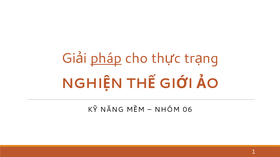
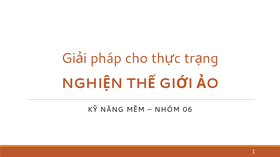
pháp underline: present -> none (106, 59)
